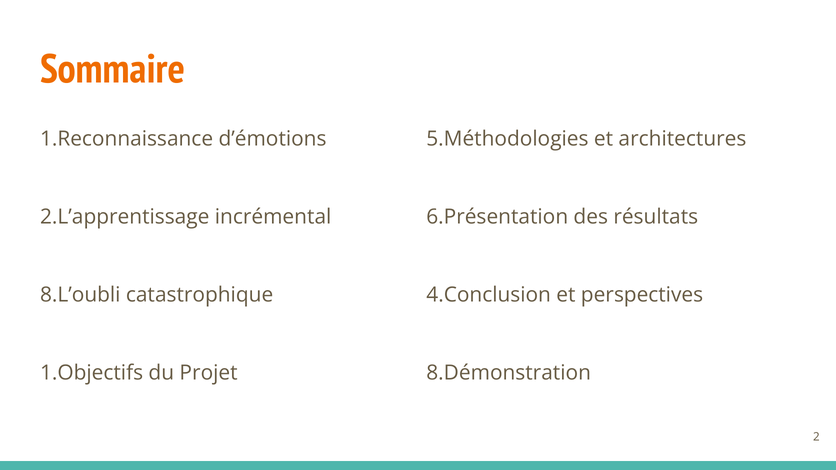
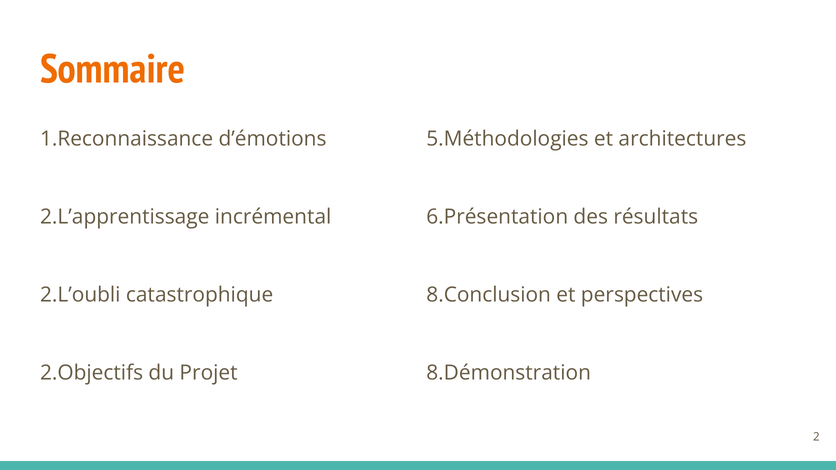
8.L’oubli: 8.L’oubli -> 2.L’oubli (80, 295)
4.Conclusion: 4.Conclusion -> 8.Conclusion (489, 295)
1.Objectifs: 1.Objectifs -> 2.Objectifs (92, 373)
